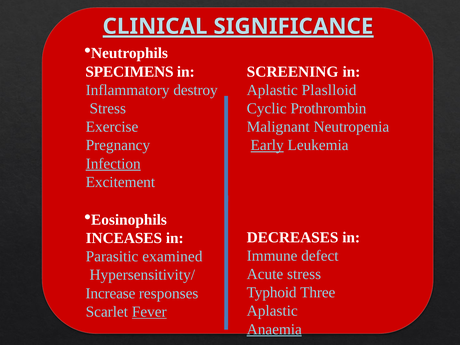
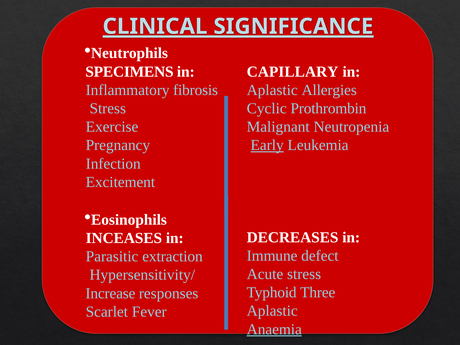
SCREENING: SCREENING -> CAPILLARY (293, 72)
destroy: destroy -> fibrosis (196, 90)
Plaslloid: Plaslloid -> Allergies (329, 90)
Infection underline: present -> none (113, 164)
examined: examined -> extraction (172, 257)
Fever underline: present -> none (149, 312)
